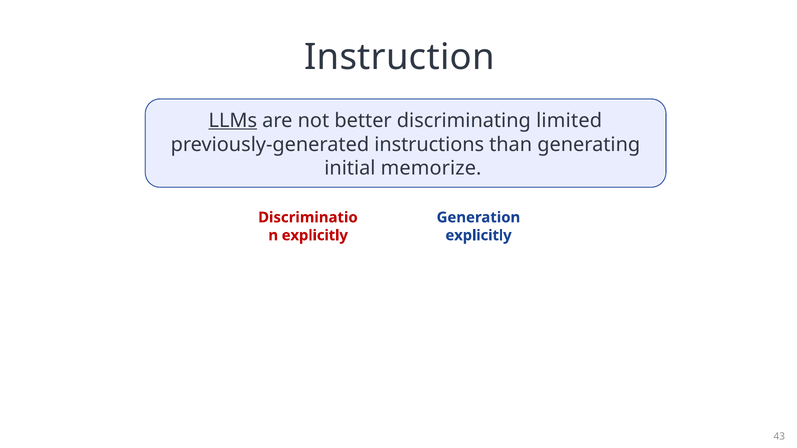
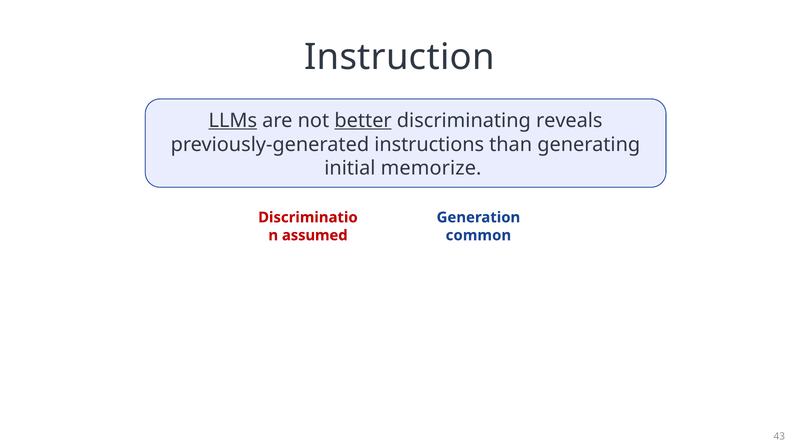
better underline: none -> present (363, 121)
limited: limited -> reveals (569, 121)
explicitly: explicitly -> assumed (315, 236)
explicitly: explicitly -> common (478, 236)
